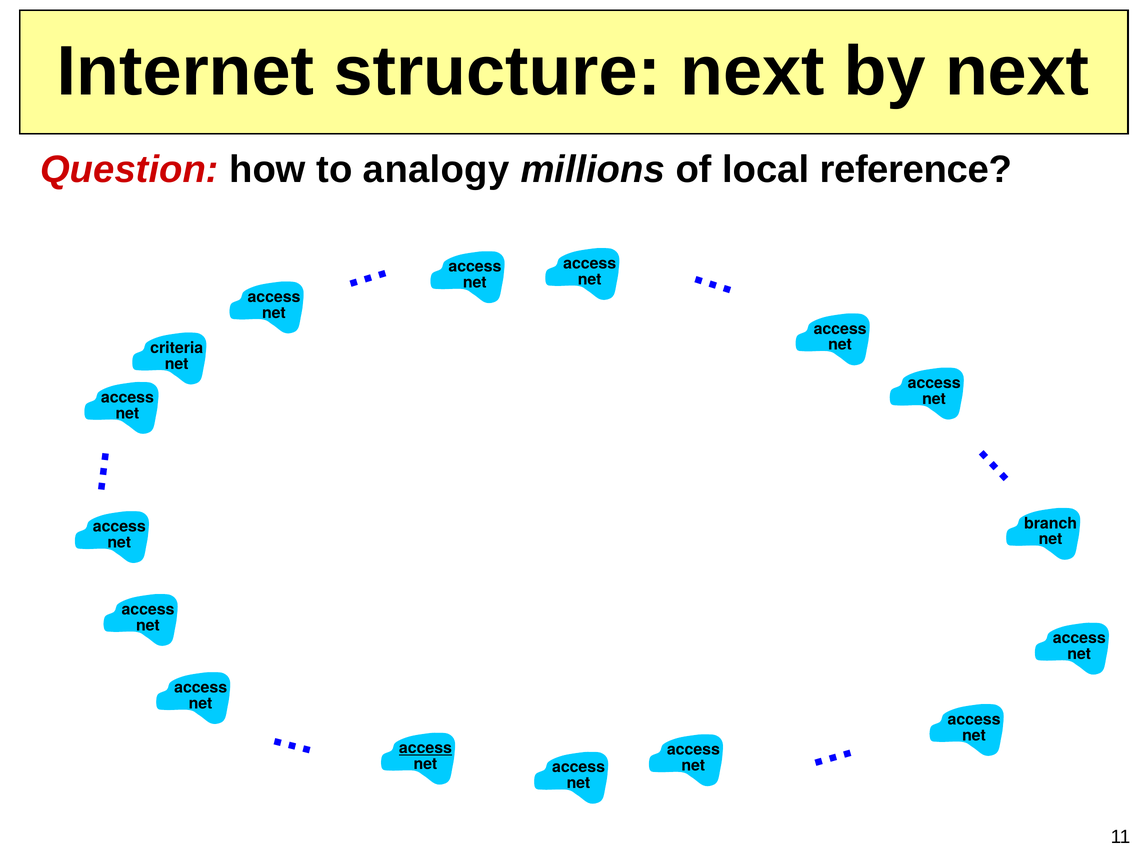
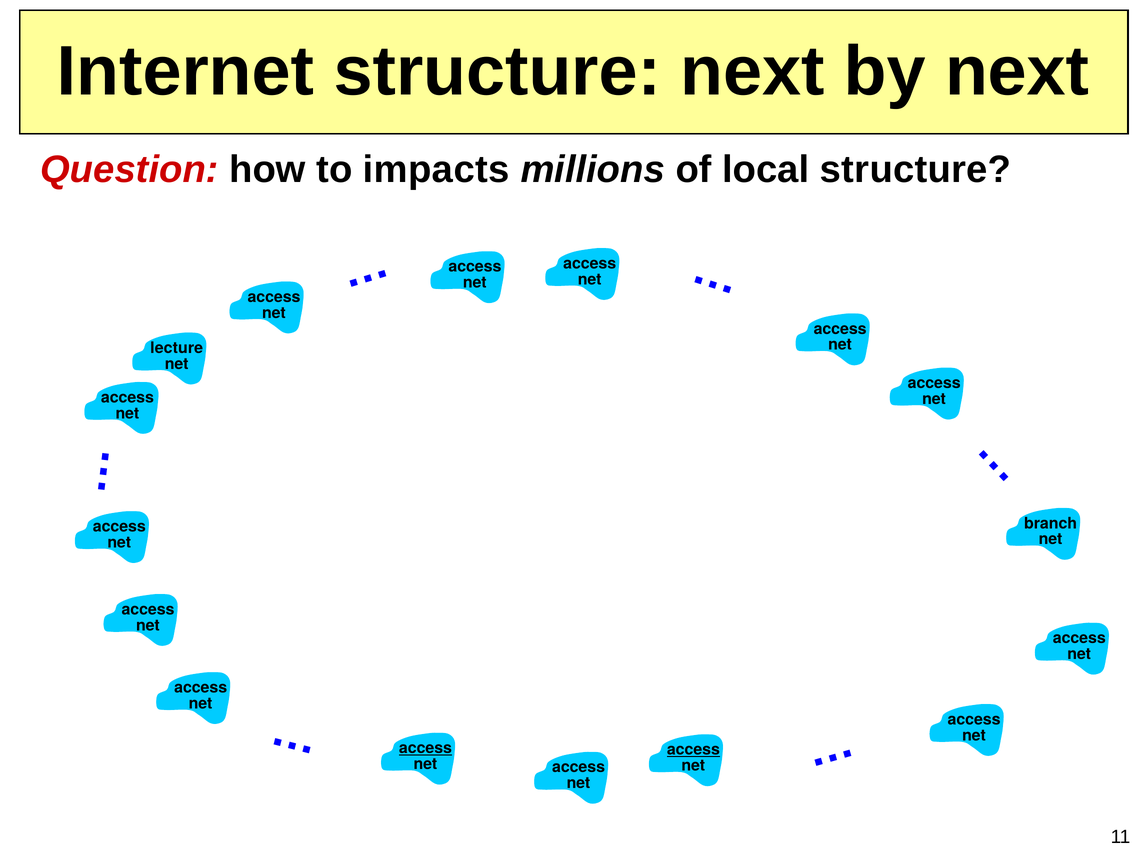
analogy: analogy -> impacts (436, 170)
local reference: reference -> structure (916, 170)
criteria: criteria -> lecture (177, 348)
access underline: none -> present (693, 750)
